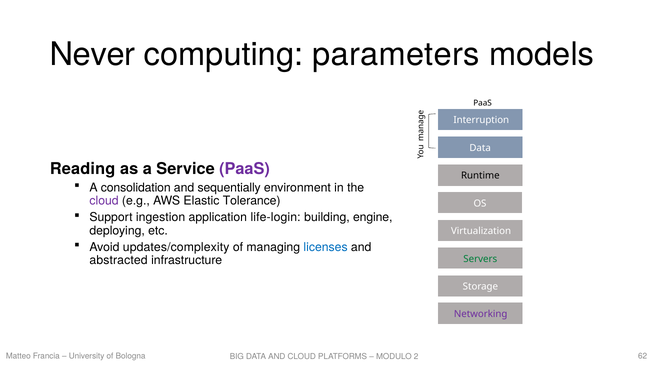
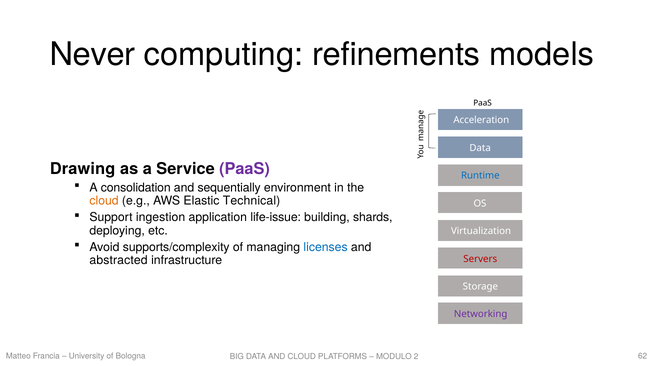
parameters: parameters -> refinements (396, 55)
Interruption: Interruption -> Acceleration (481, 120)
Reading: Reading -> Drawing (83, 169)
Runtime colour: black -> blue (480, 176)
cloud colour: purple -> orange (104, 201)
Tolerance: Tolerance -> Technical (252, 201)
life-login: life-login -> life-issue (276, 218)
engine: engine -> shards (373, 218)
updates/complexity: updates/complexity -> supports/complexity (176, 248)
Servers colour: green -> red (480, 259)
